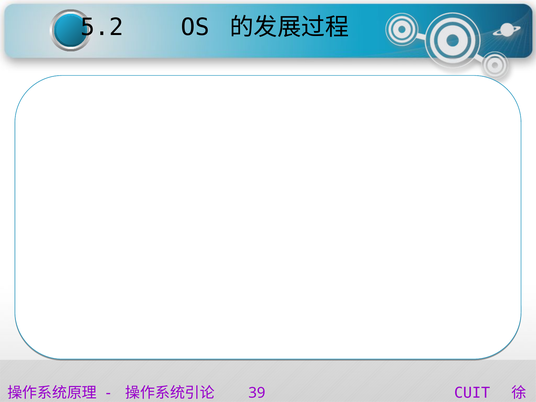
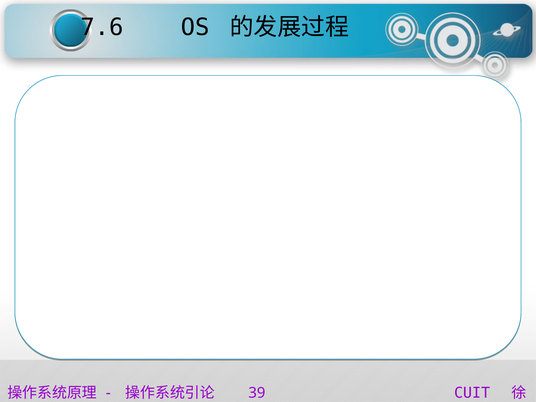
5.2: 5.2 -> 7.6 (102, 27)
